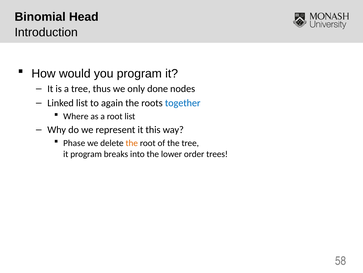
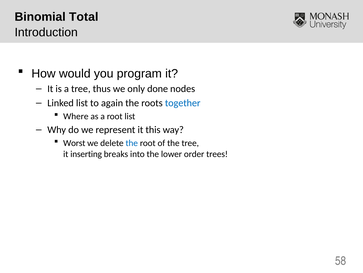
Head: Head -> Total (84, 17)
Phase: Phase -> Worst (74, 143)
the colour: orange -> blue (132, 143)
it program: program -> inserting (86, 154)
